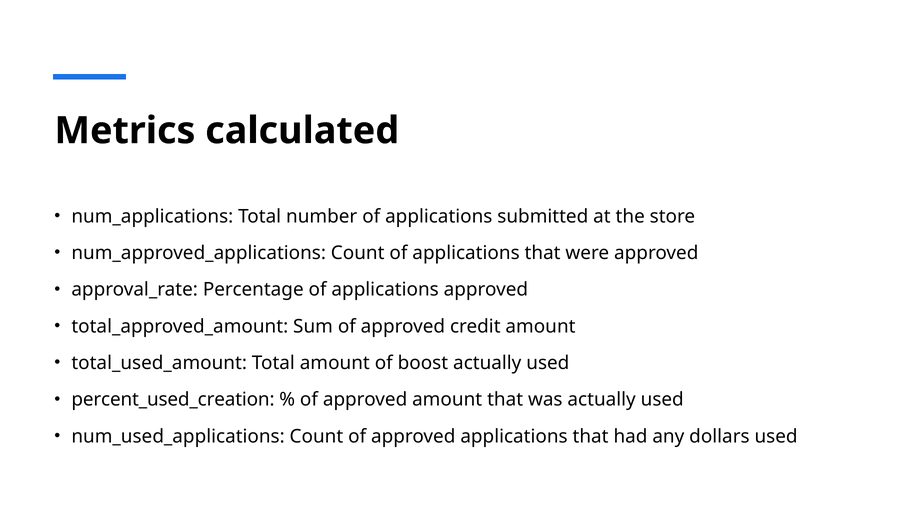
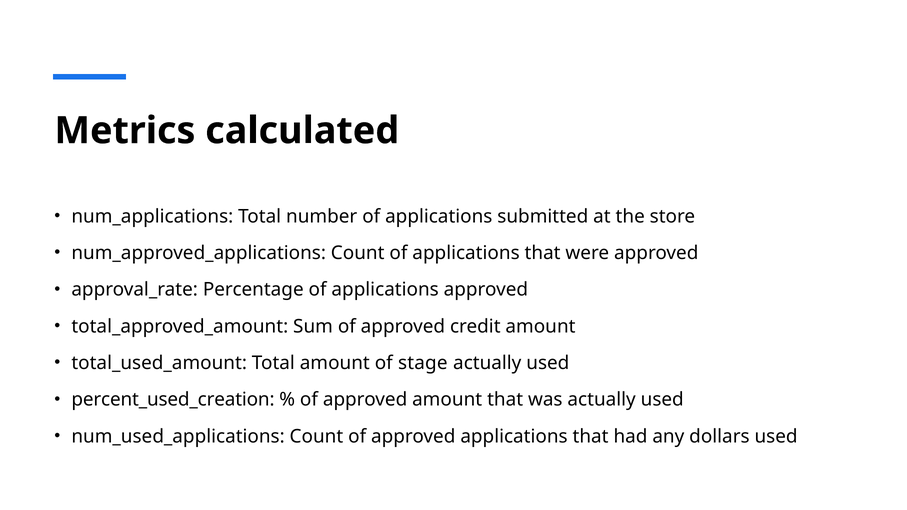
boost: boost -> stage (423, 363)
